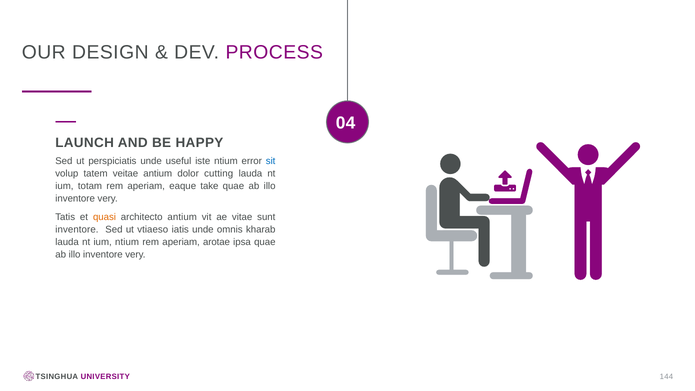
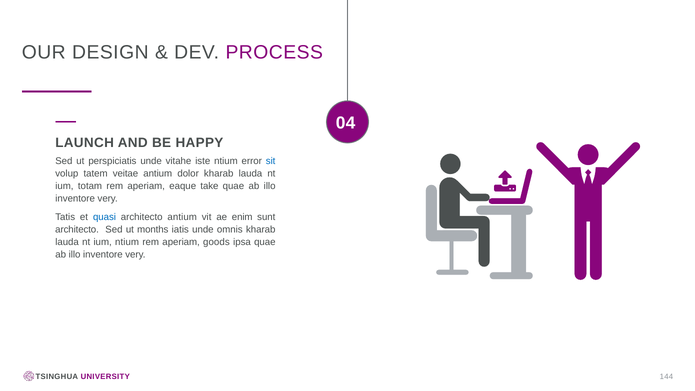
useful: useful -> vitahe (179, 161)
dolor cutting: cutting -> kharab (219, 174)
quasi colour: orange -> blue (104, 217)
vitae: vitae -> enim (242, 217)
inventore: inventore -> architecto (77, 230)
vtiaeso: vtiaeso -> months (153, 230)
arotae: arotae -> goods (216, 242)
